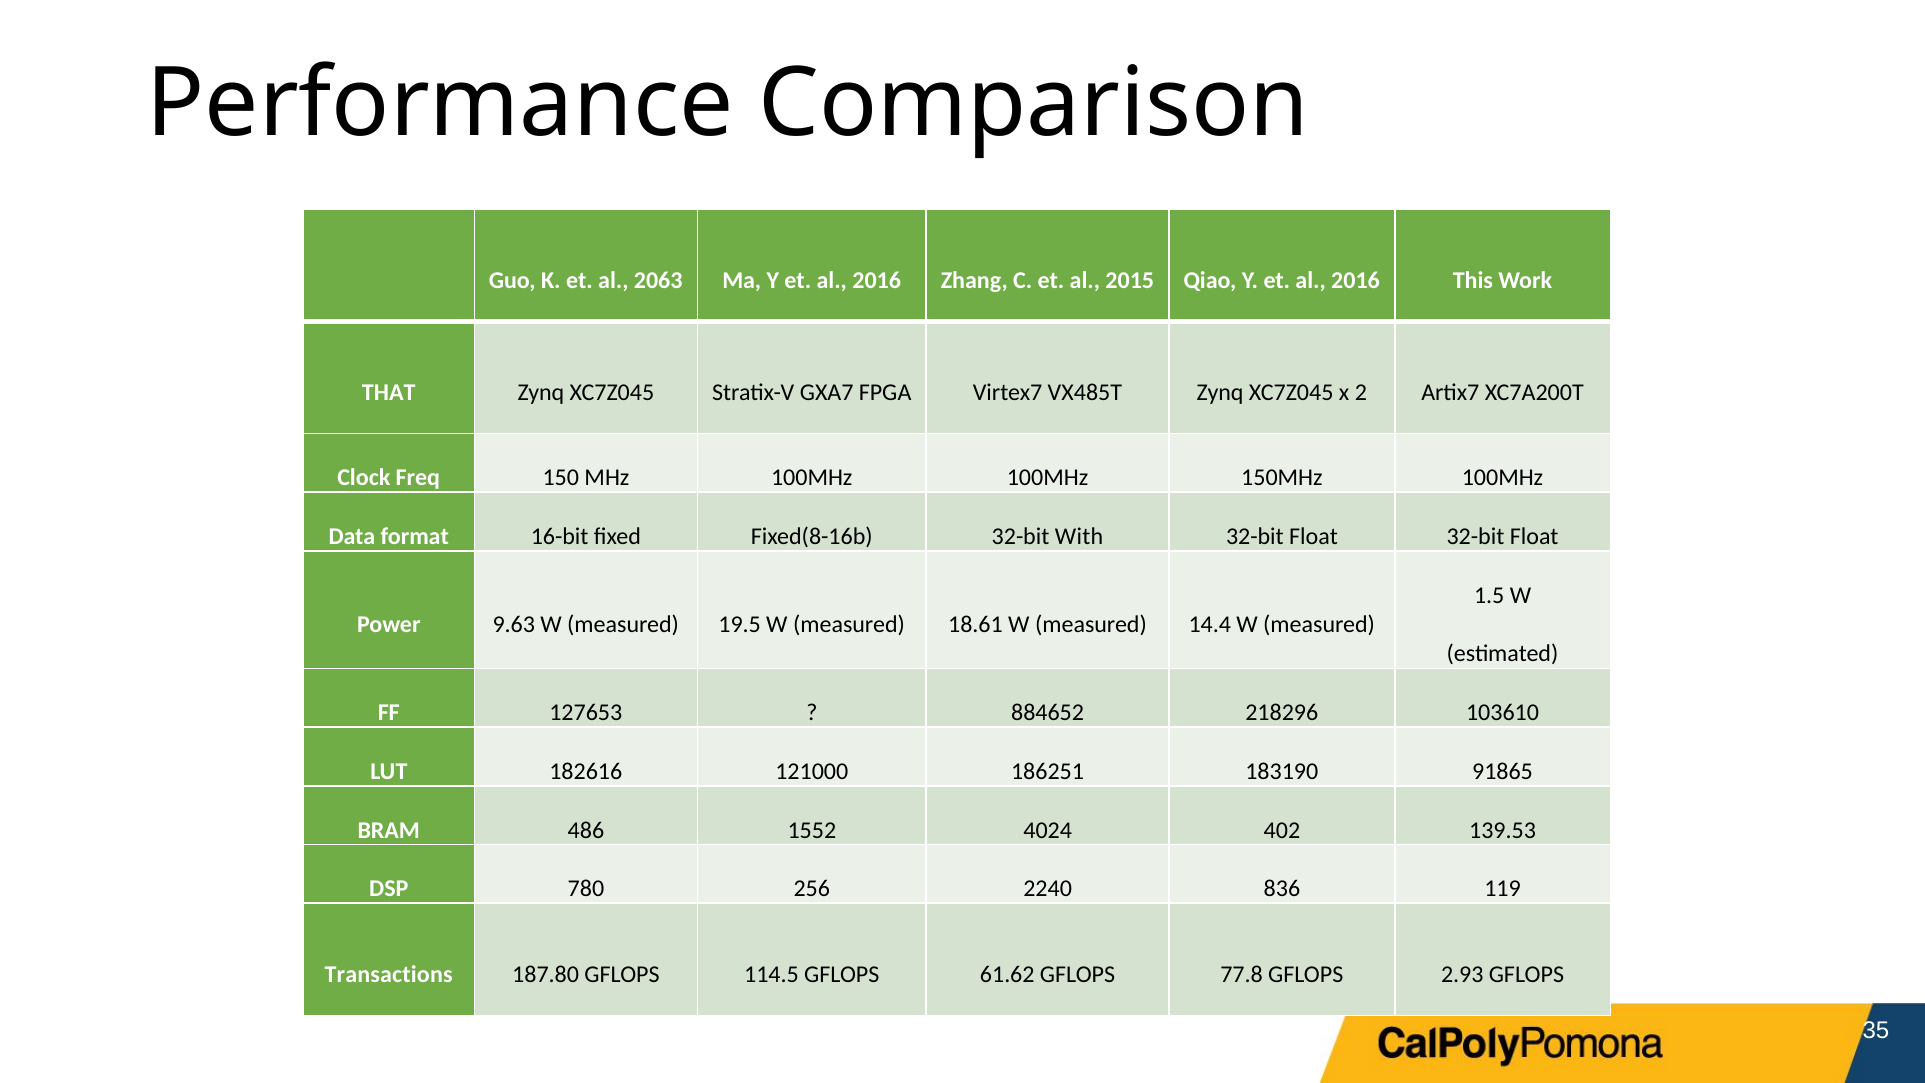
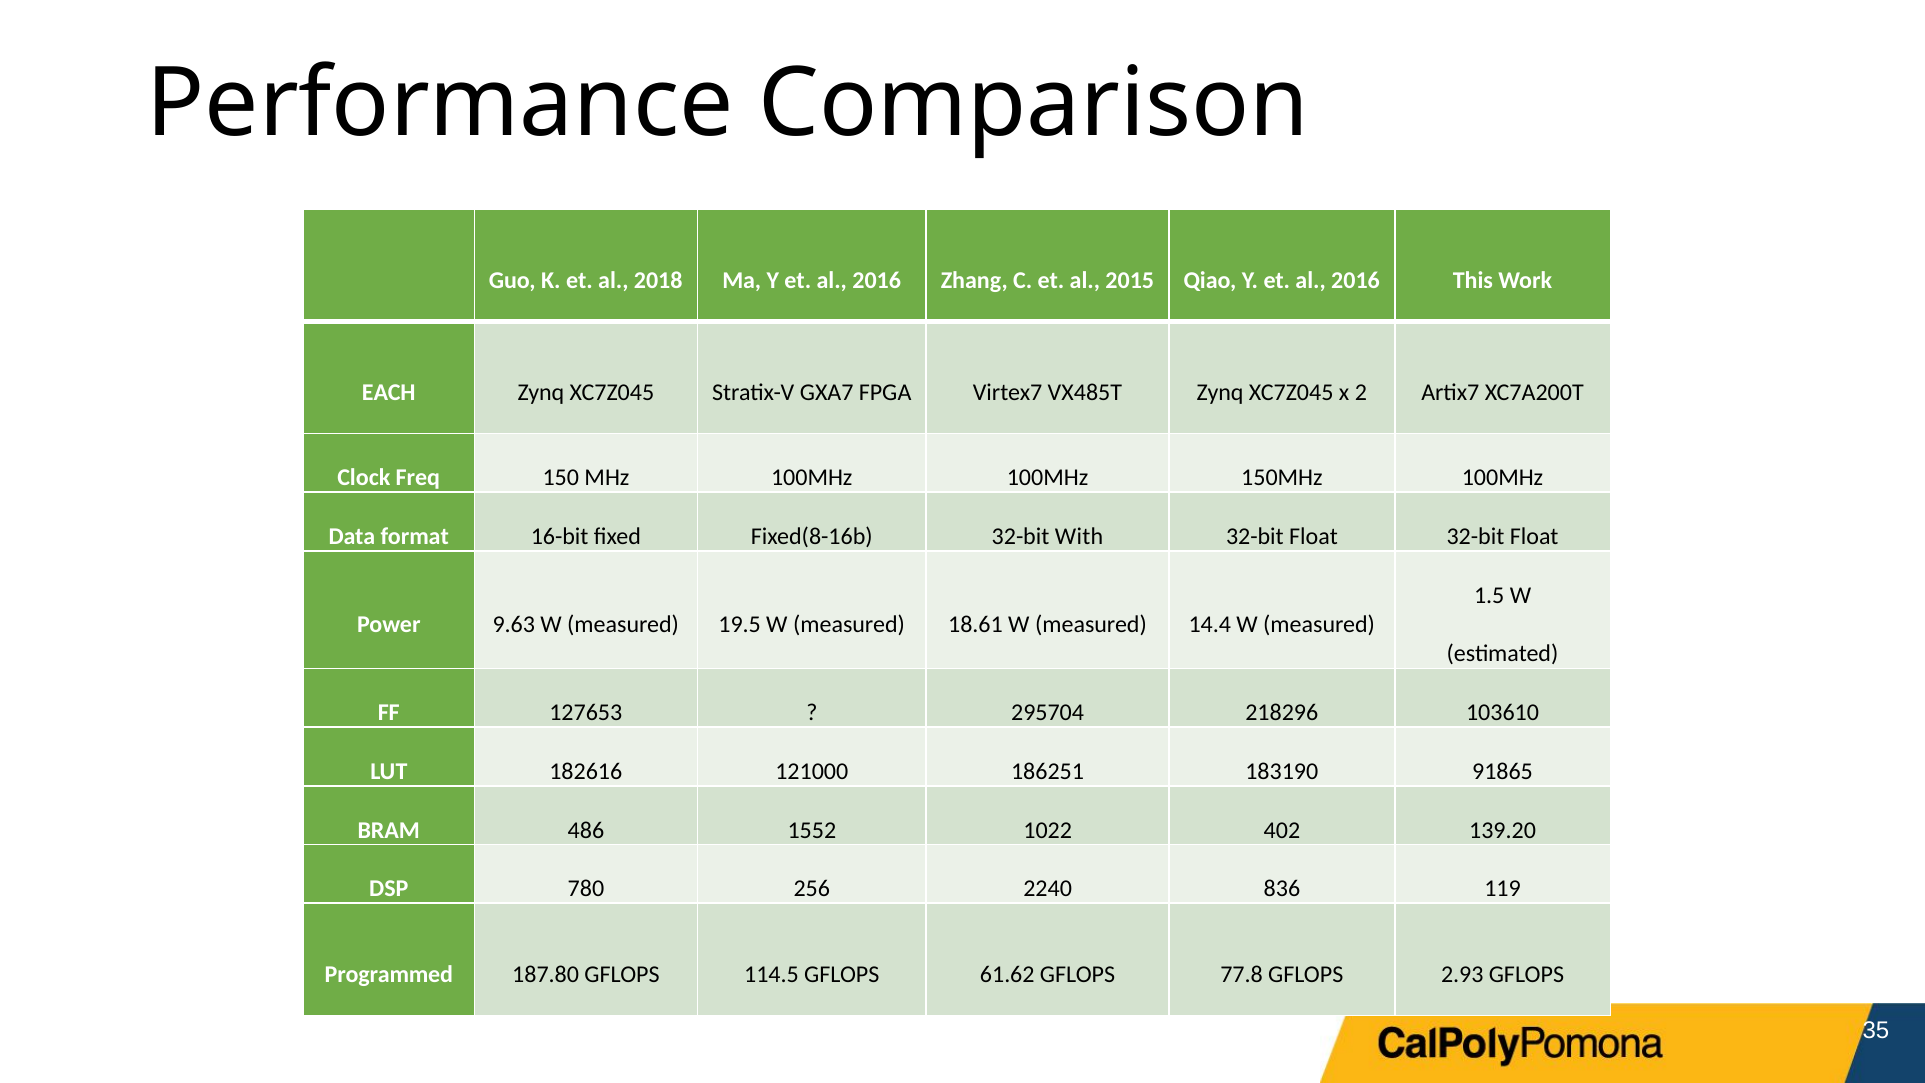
2063: 2063 -> 2018 (658, 280)
THAT: THAT -> EACH (389, 392)
884652: 884652 -> 295704 (1048, 713)
4024: 4024 -> 1022 (1048, 830)
139.53: 139.53 -> 139.20 (1503, 830)
Transactions: Transactions -> Programmed (389, 974)
